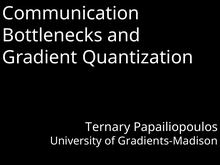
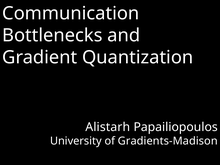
Ternary: Ternary -> Alistarh (108, 127)
